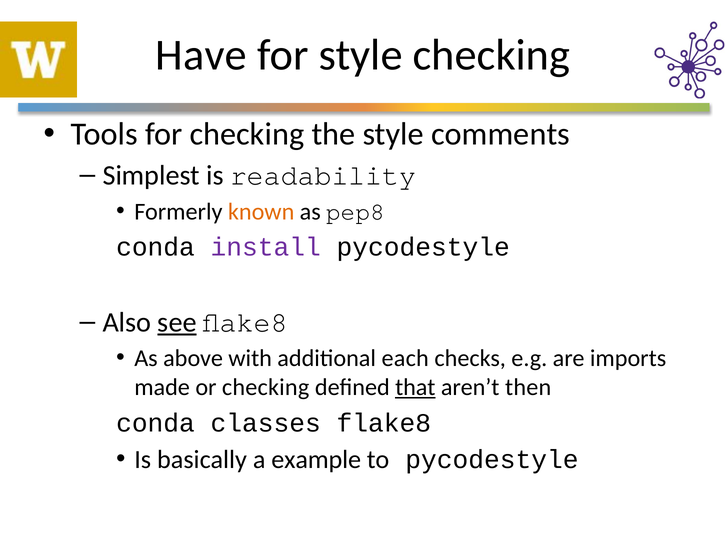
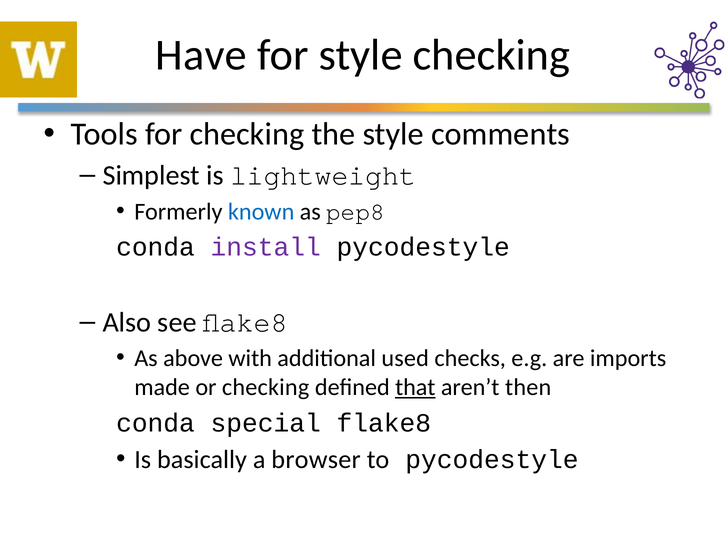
readability: readability -> lightweight (323, 176)
known colour: orange -> blue (261, 212)
see underline: present -> none (177, 323)
each: each -> used (405, 359)
classes: classes -> special (266, 423)
example: example -> browser (316, 460)
